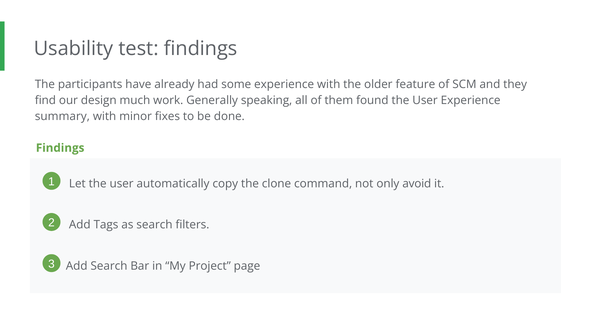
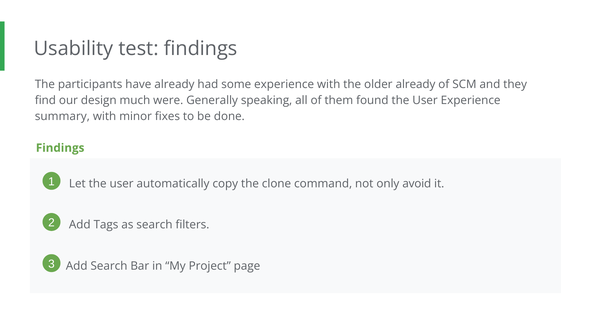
older feature: feature -> already (415, 85)
work: work -> were (168, 101)
